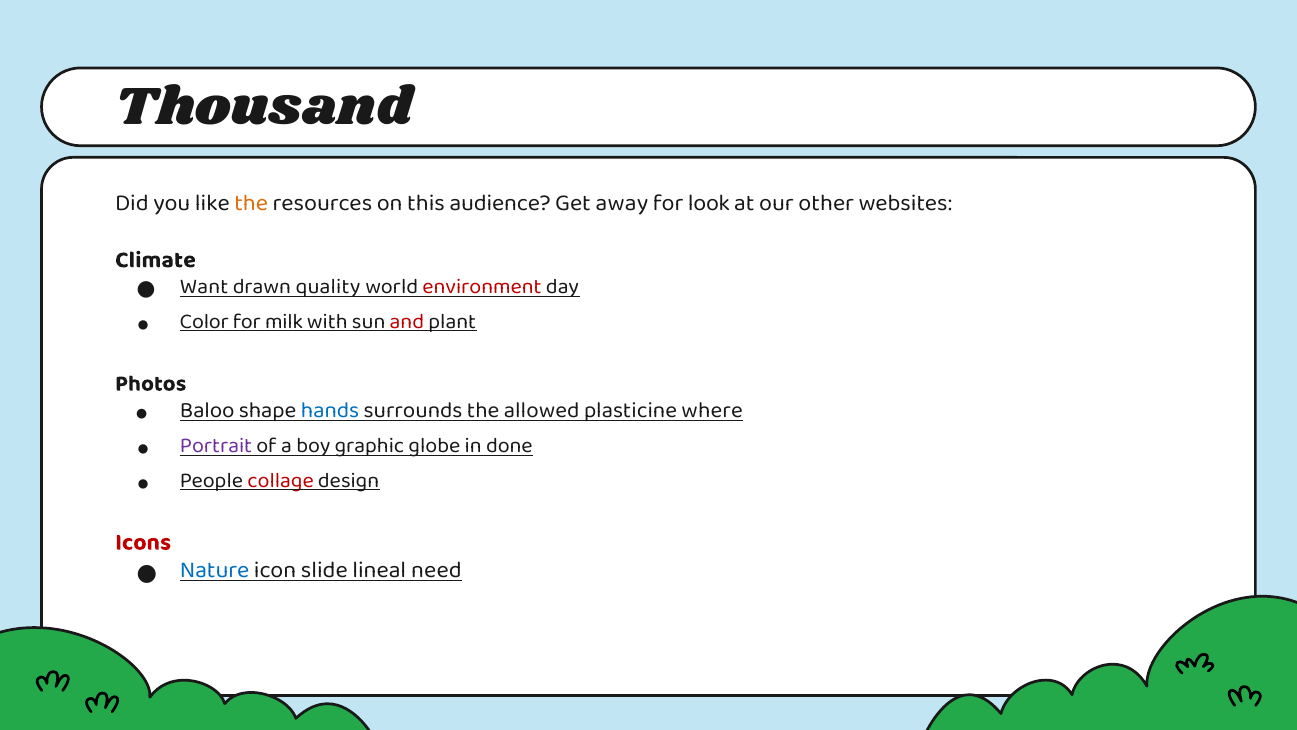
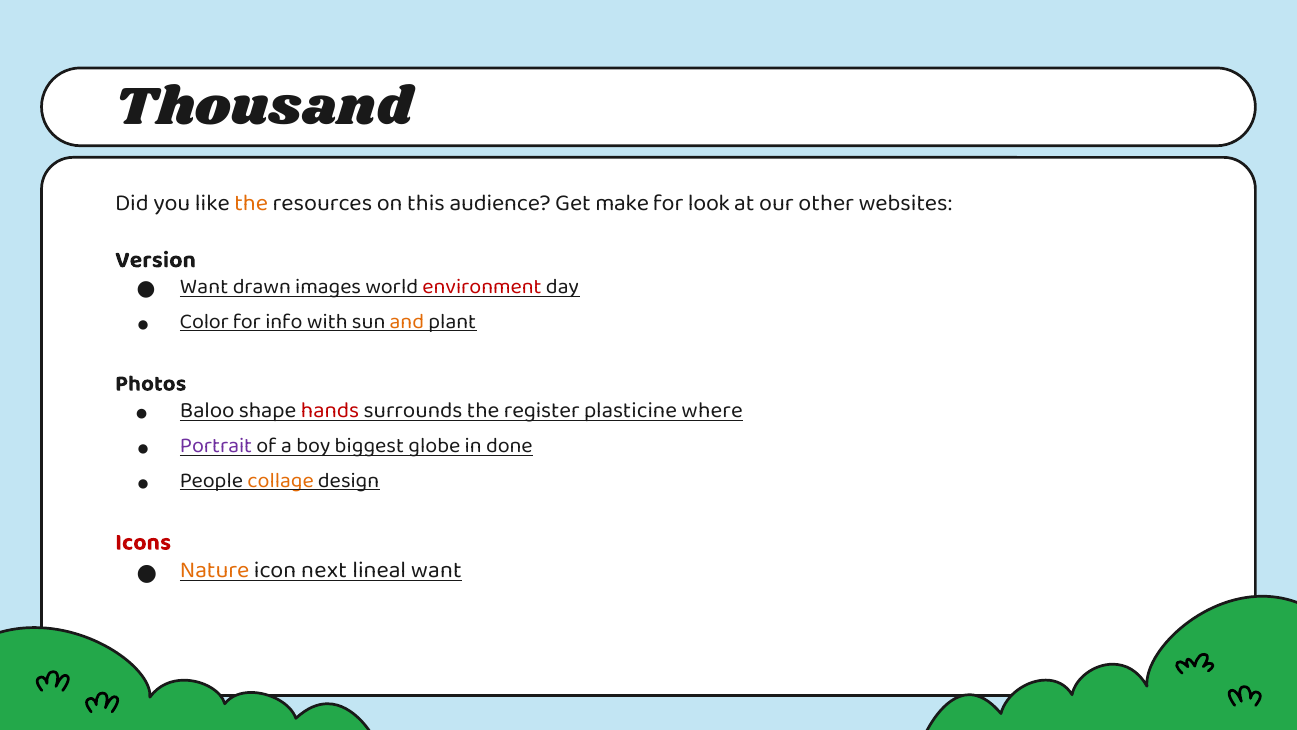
away: away -> make (622, 203)
Climate: Climate -> Version (156, 259)
quality: quality -> images (328, 286)
milk: milk -> info (284, 321)
and colour: red -> orange (407, 321)
hands colour: blue -> red (330, 410)
allowed: allowed -> register (542, 410)
graphic: graphic -> biggest (369, 445)
collage colour: red -> orange (281, 480)
Nature colour: blue -> orange (215, 570)
slide: slide -> next (324, 570)
lineal need: need -> want (436, 570)
